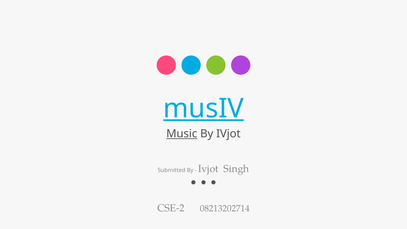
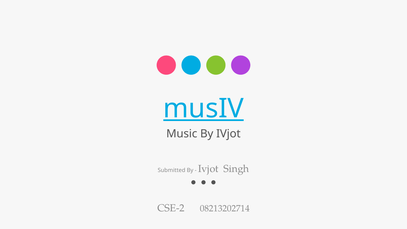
Music underline: present -> none (182, 134)
